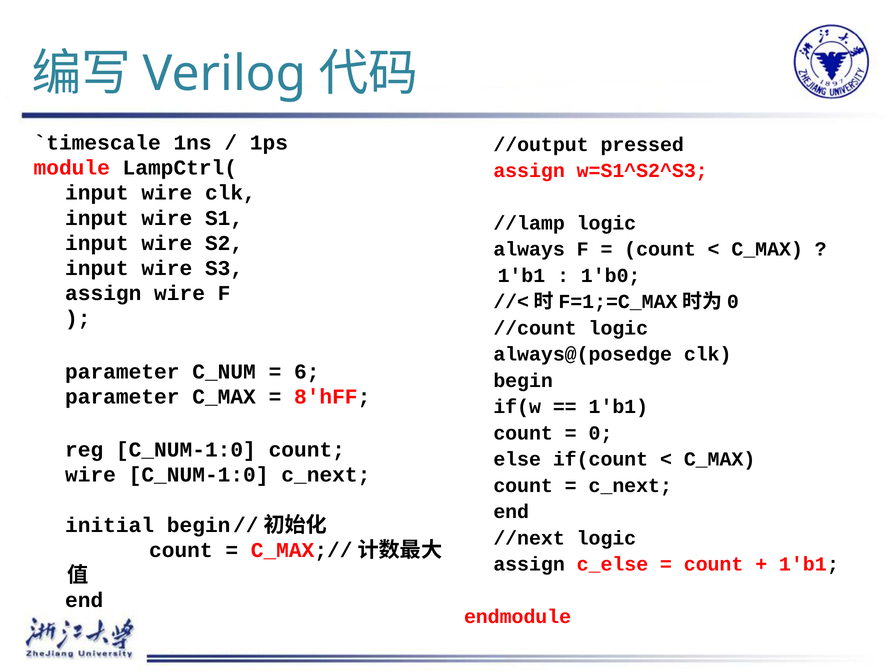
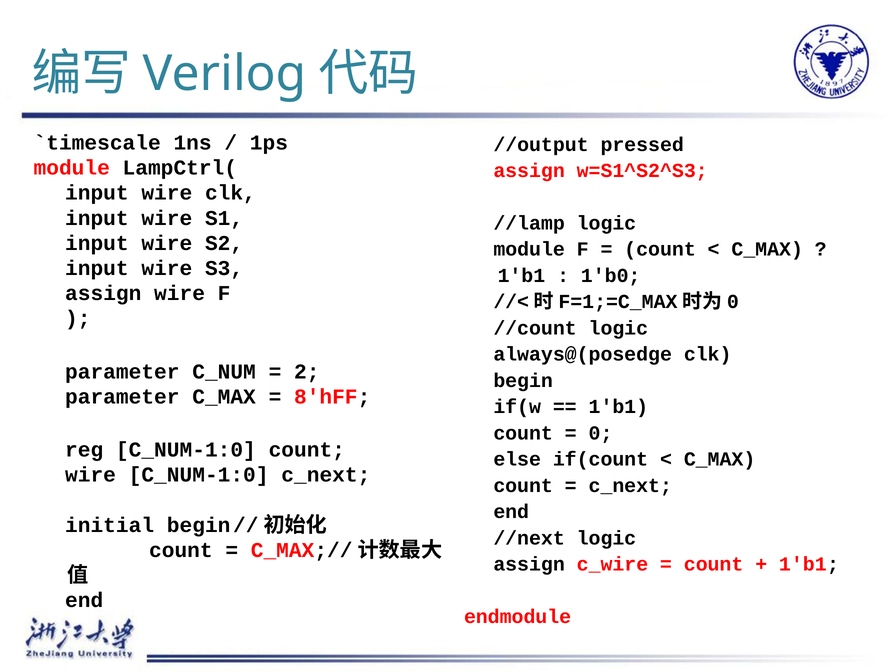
always: always -> module (529, 249)
6: 6 -> 2 (307, 372)
c_else: c_else -> c_wire (612, 564)
